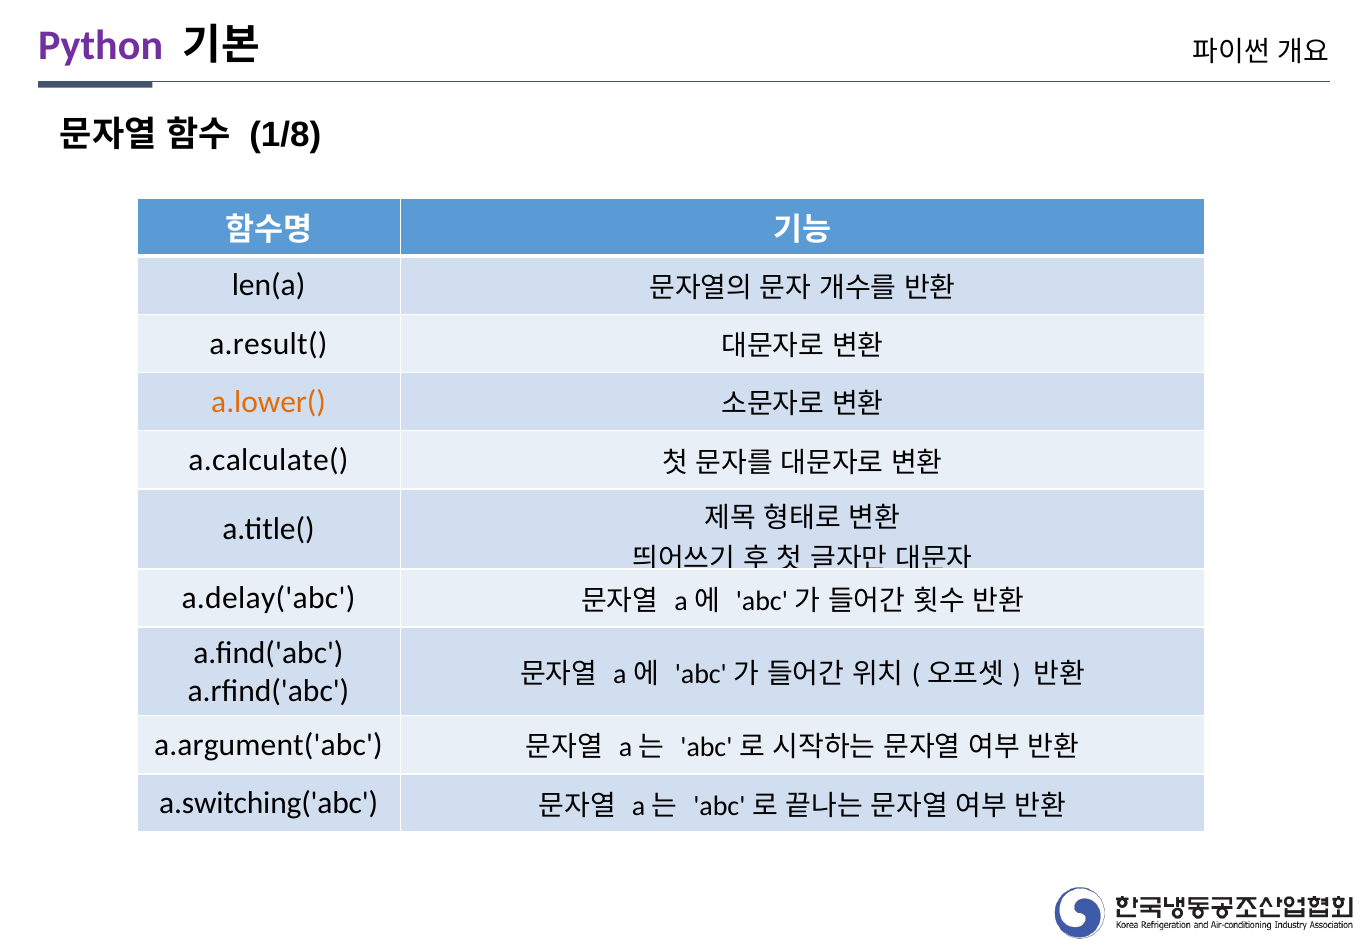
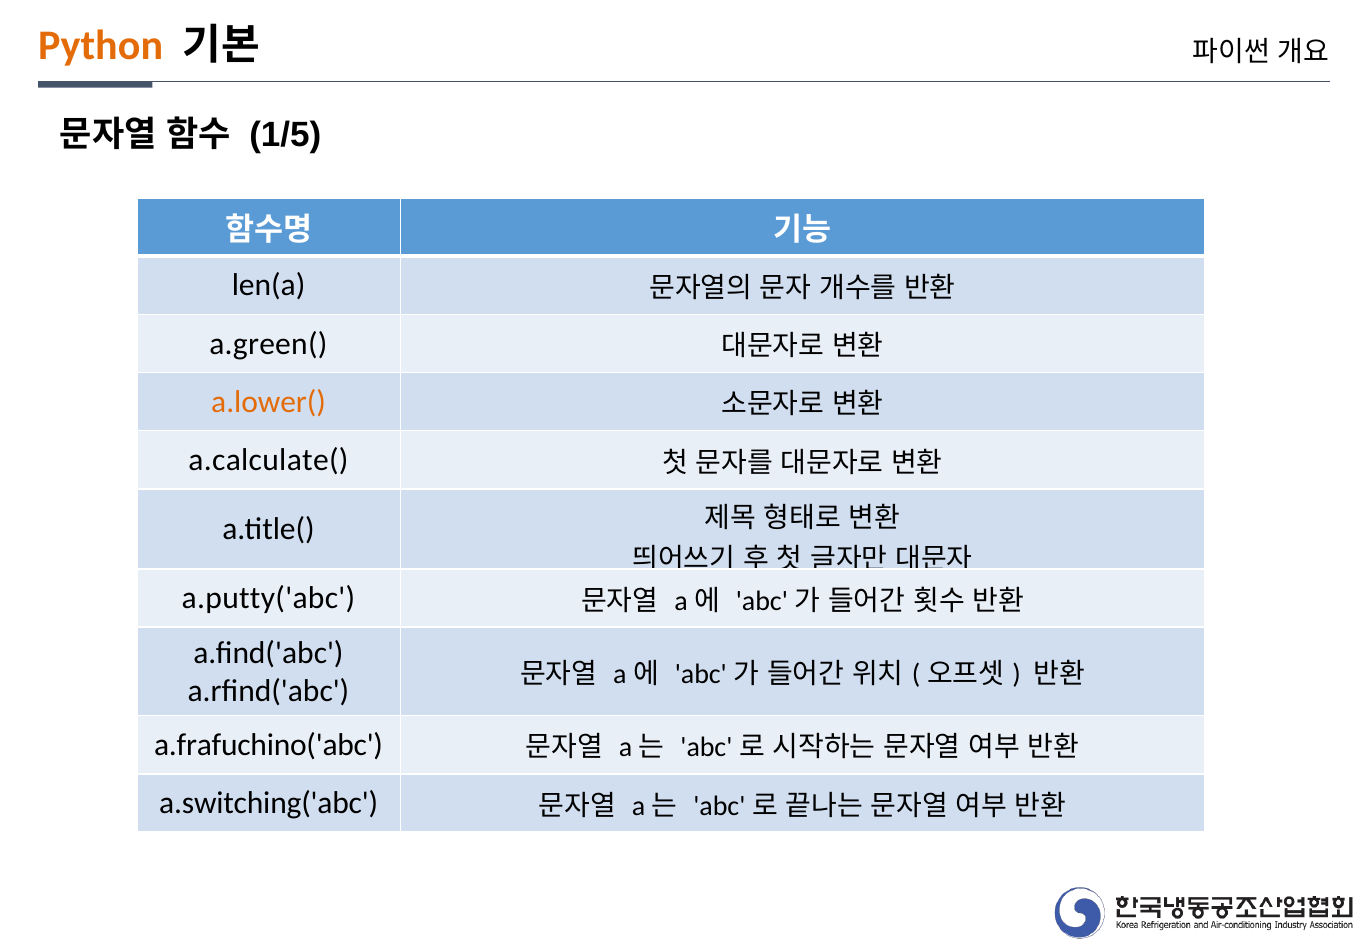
Python colour: purple -> orange (101, 45)
1/8: 1/8 -> 1/5 (285, 135)
a.result(: a.result( -> a.green( (268, 344)
a.delay('abc: a.delay('abc -> a.putty('abc (268, 598)
a.argument('abc: a.argument('abc -> a.frafuchino('abc (269, 745)
